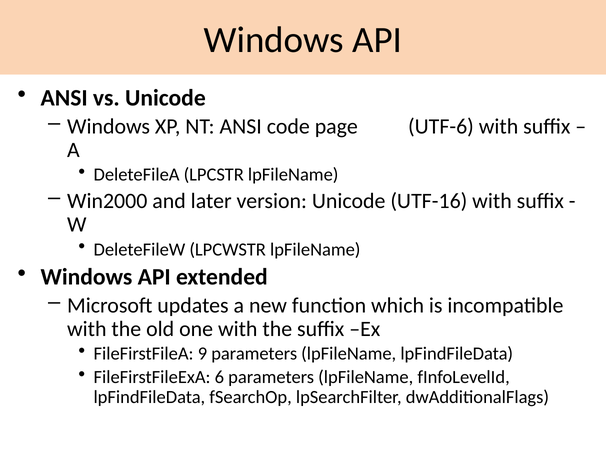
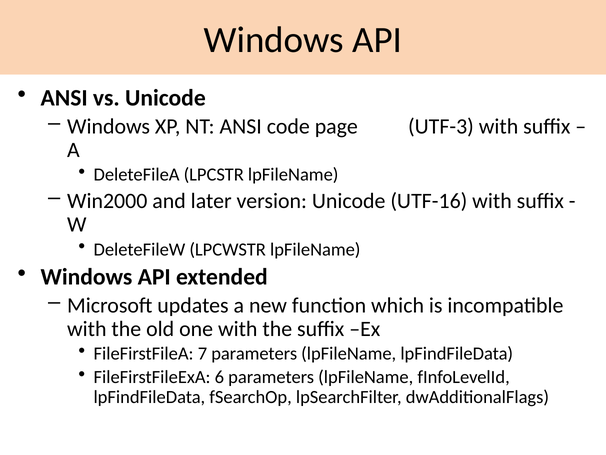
UTF-6: UTF-6 -> UTF-3 (441, 126)
9: 9 -> 7 (202, 353)
